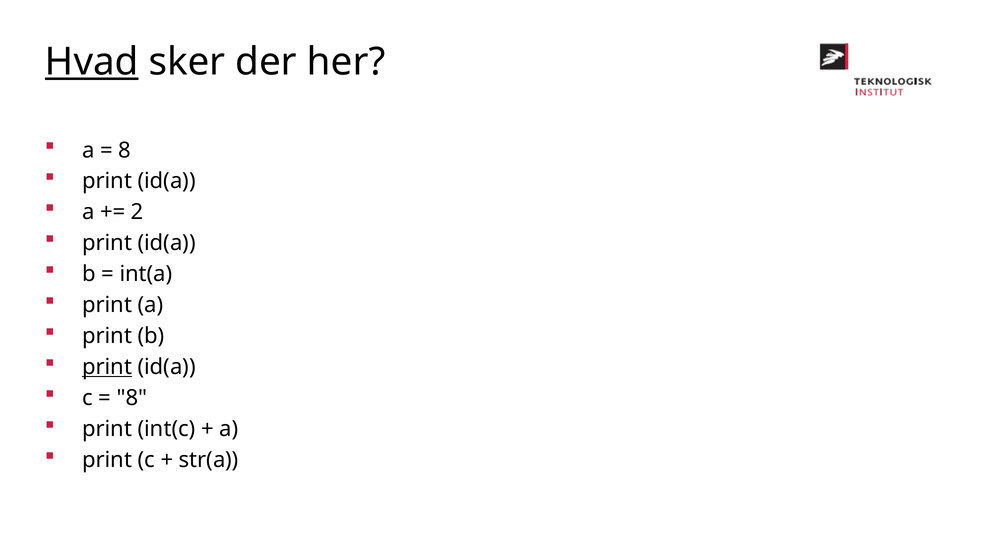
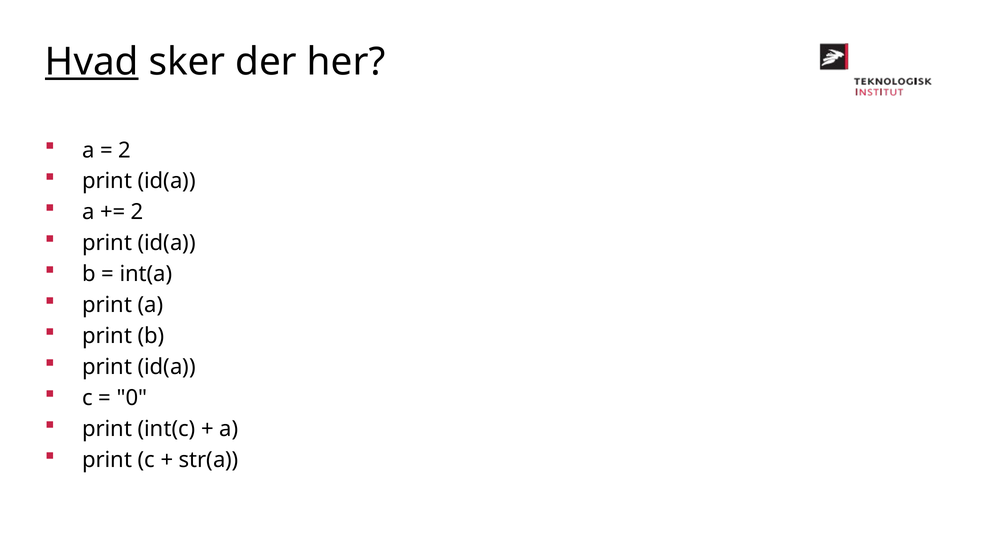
8: 8 -> 2 (125, 150)
print underline: present -> none (107, 367)
8: 8 -> 0 (132, 398)
